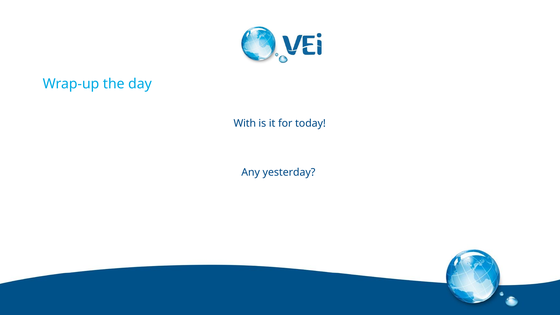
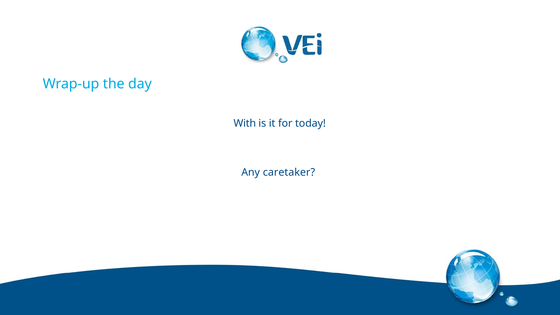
yesterday: yesterday -> caretaker (289, 172)
